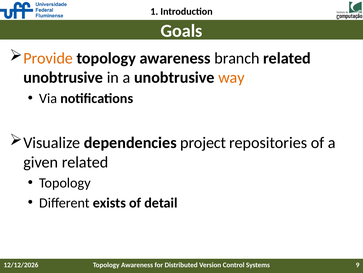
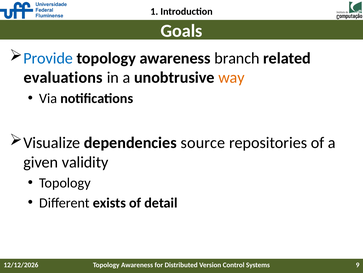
Provide colour: orange -> blue (48, 58)
unobtrusive: unobtrusive -> evaluations (63, 77)
project: project -> source (203, 142)
given related: related -> validity (85, 162)
